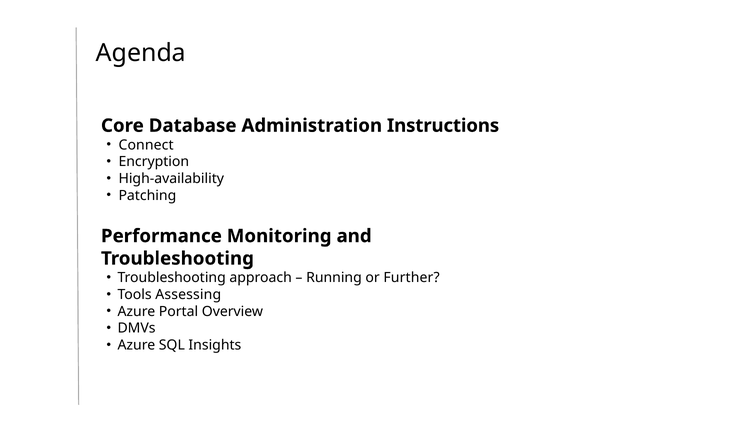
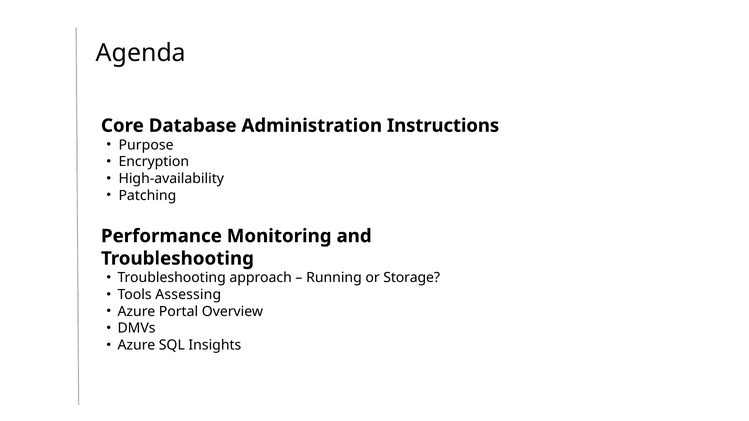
Connect: Connect -> Purpose (146, 145)
Further: Further -> Storage (412, 278)
